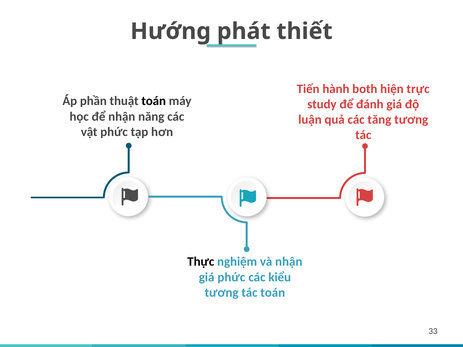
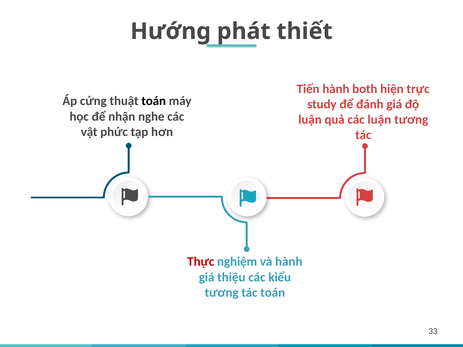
phần: phần -> cứng (93, 101)
năng: năng -> nghe (151, 117)
các tăng: tăng -> luận (379, 120)
Thực colour: black -> red (201, 262)
và nhận: nhận -> hành (289, 262)
giá phức: phức -> thiệu (231, 277)
